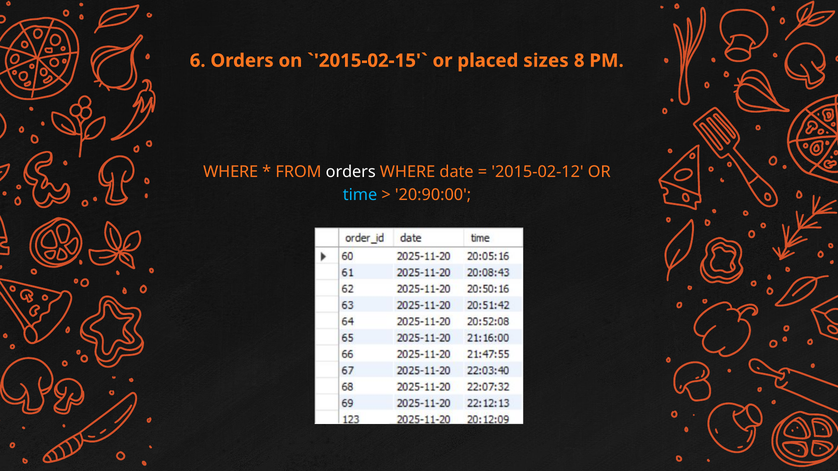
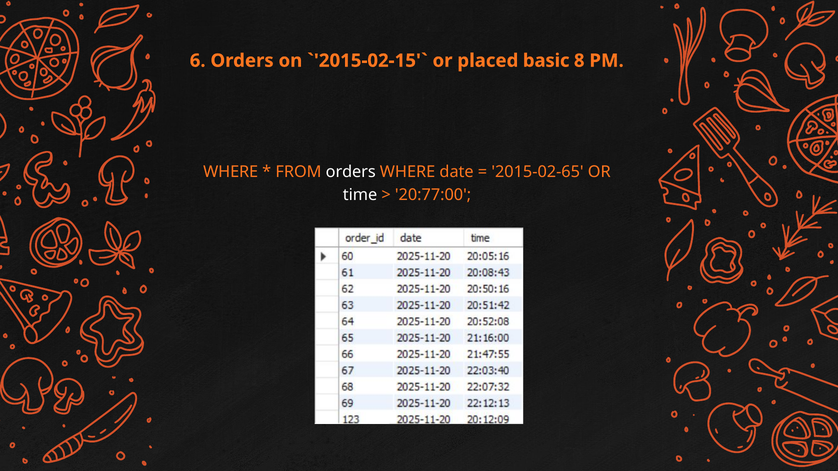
sizes: sizes -> basic (546, 61)
2015-02-12: 2015-02-12 -> 2015-02-65 (538, 172)
time colour: light blue -> white (360, 195)
20:90:00: 20:90:00 -> 20:77:00 (433, 195)
